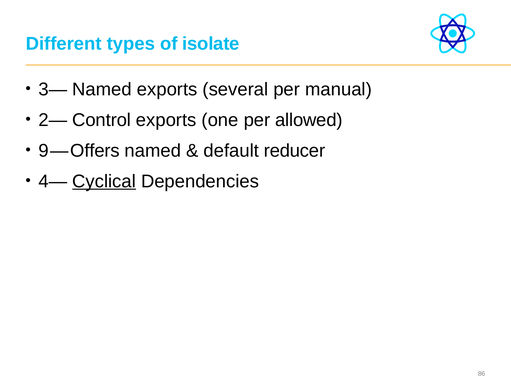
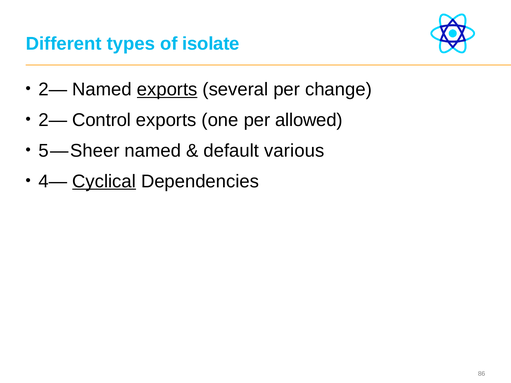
3—: 3— -> 2— (53, 90)
exports underline: none -> present (167, 90)
manual: manual -> change (339, 90)
9: 9 -> 5 (44, 151)
Offers: Offers -> Sheer (95, 151)
reducer: reducer -> various (294, 151)
